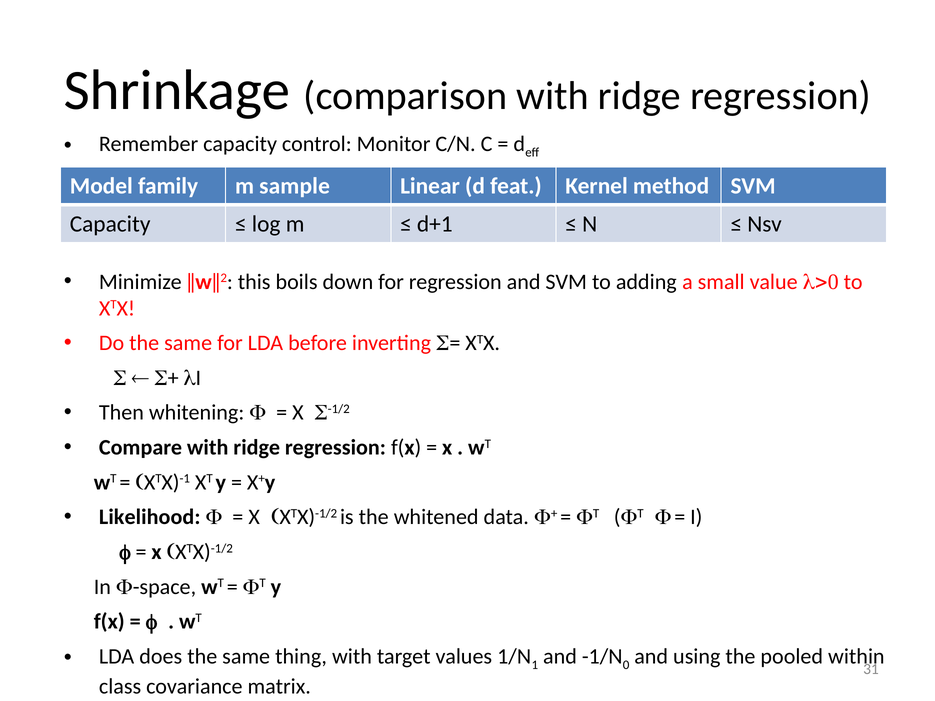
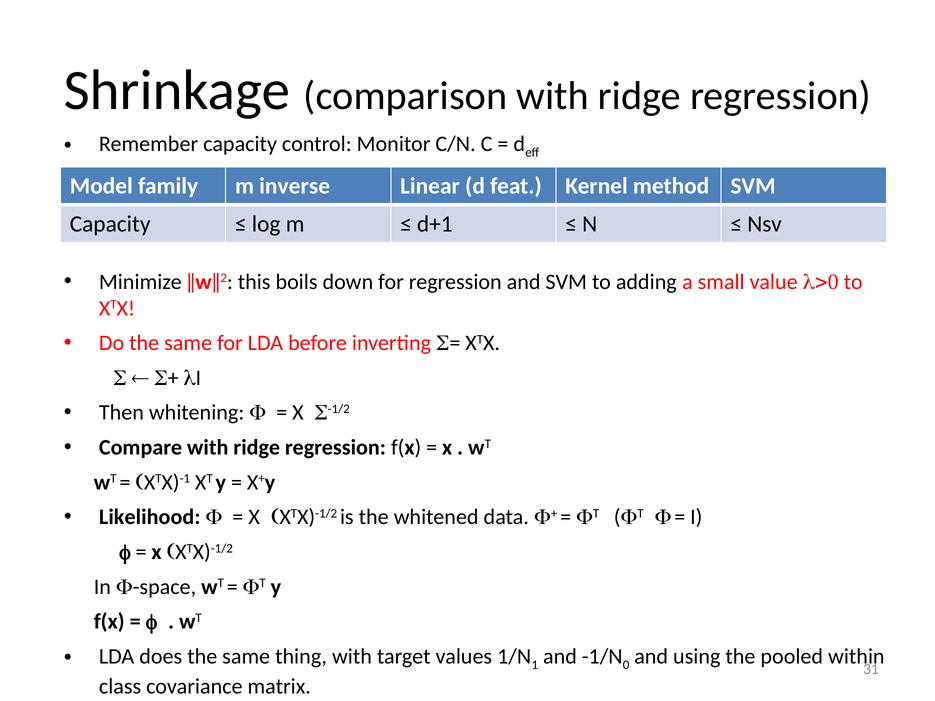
sample: sample -> inverse (295, 186)
